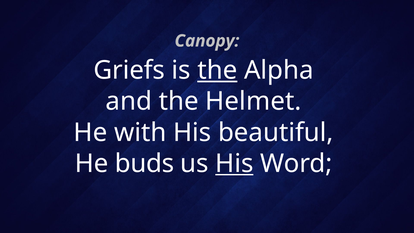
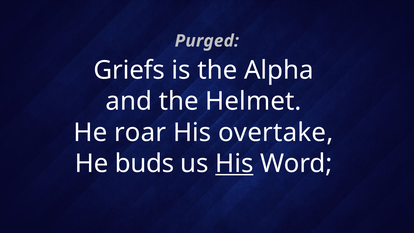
Canopy: Canopy -> Purged (207, 41)
the underline: present -> none (217, 70)
with: with -> roar (140, 132)
beautiful: beautiful -> overtake (276, 132)
